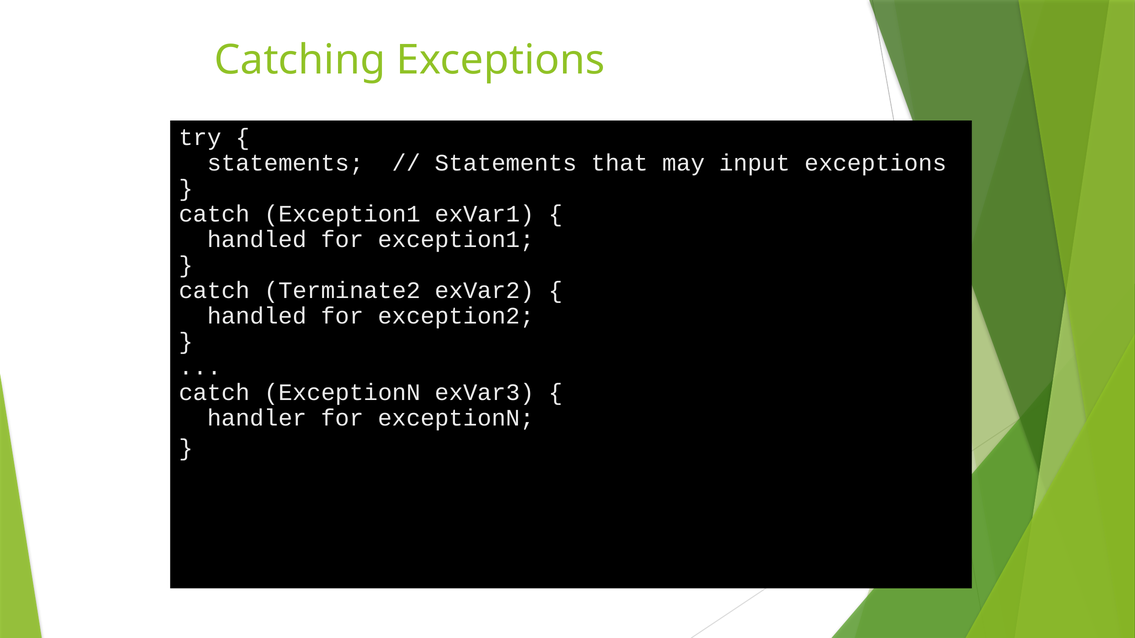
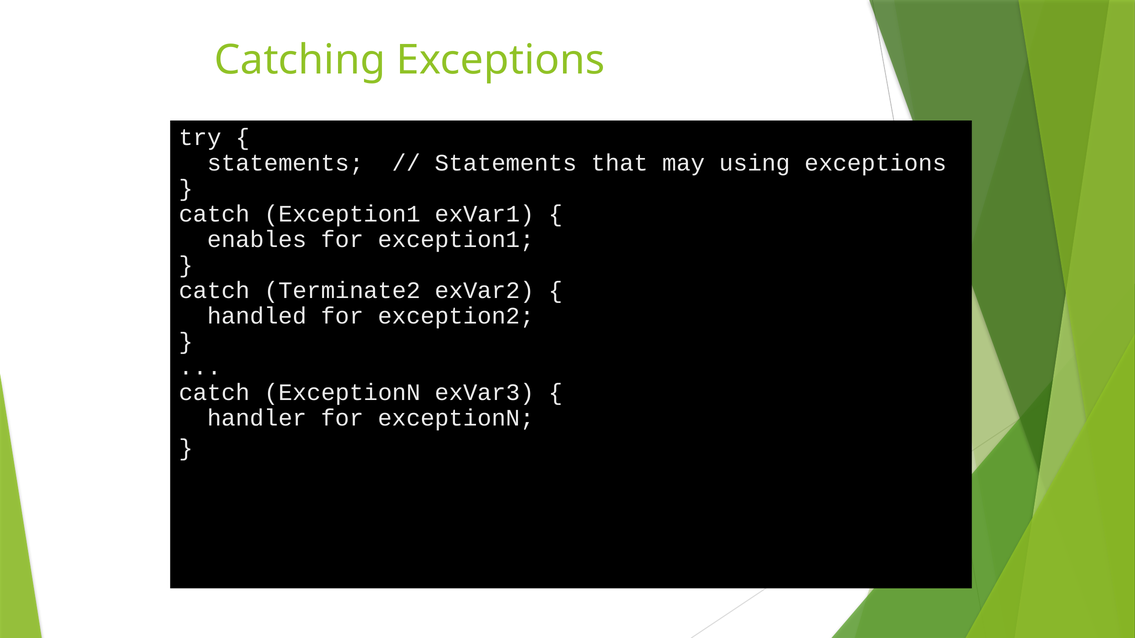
input: input -> using (755, 163)
handled: handled -> enables (257, 240)
